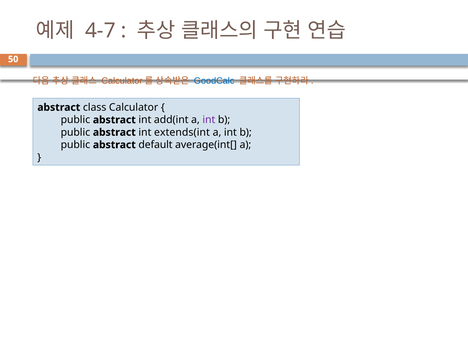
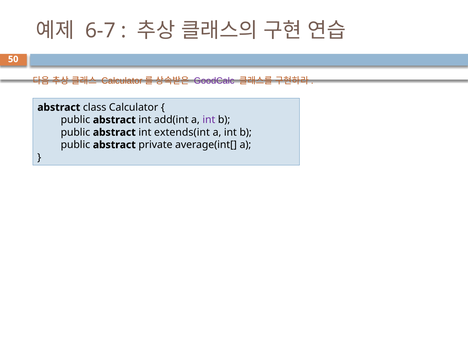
4-7: 4-7 -> 6-7 (100, 31)
GoodCalc colour: blue -> purple (214, 81)
default: default -> private (155, 145)
